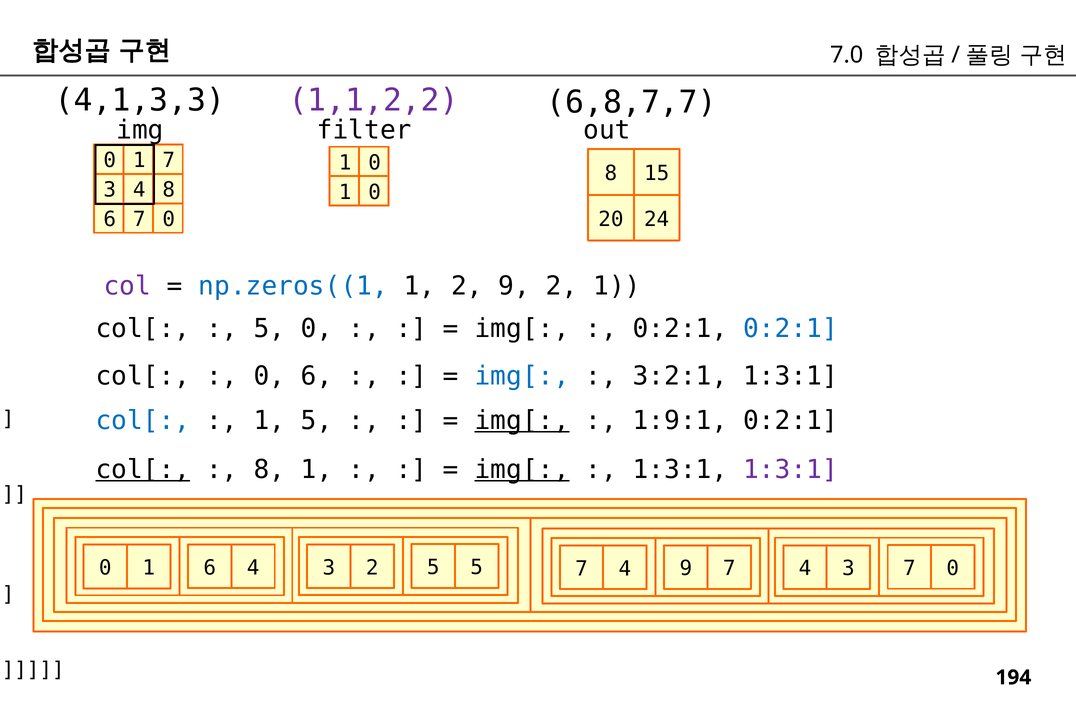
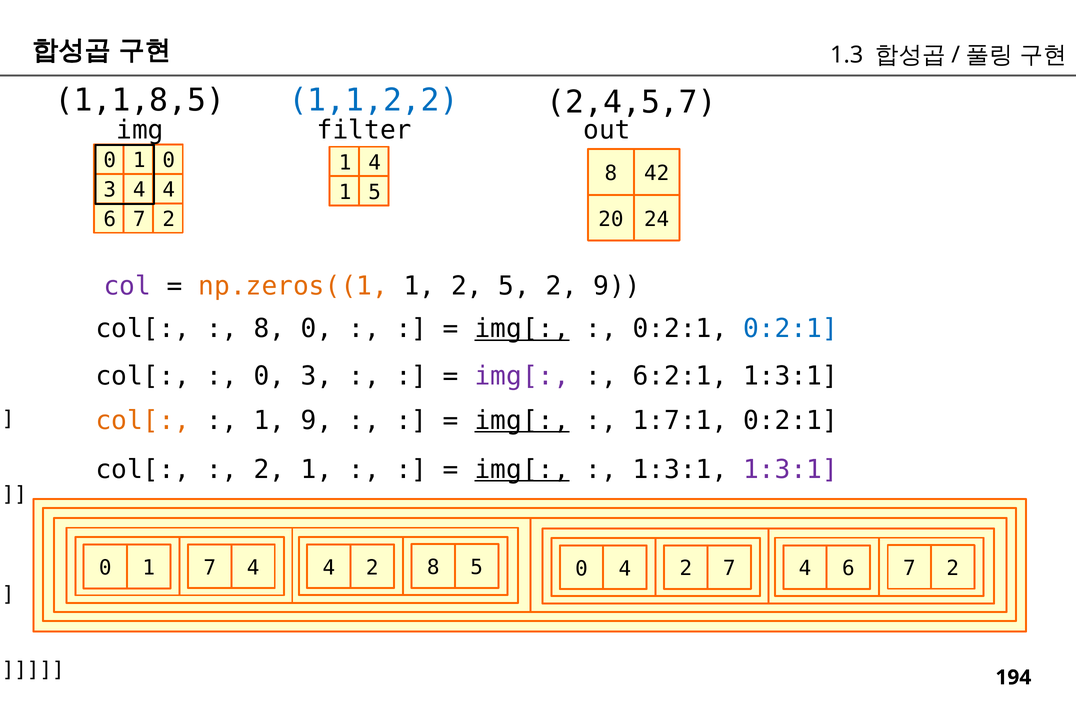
7.0: 7.0 -> 1.3 (847, 55)
4,1,3,3: 4,1,3,3 -> 1,1,8,5 (140, 100)
1,1,2,2 colour: purple -> blue (374, 100)
6,8,7,7: 6,8,7,7 -> 2,4,5,7 (632, 102)
1 7: 7 -> 0 (169, 161)
0: 0 -> 4 (375, 163)
15: 15 -> 42 (657, 174)
3 4 8: 8 -> 4 (169, 190)
0: 0 -> 5 (375, 193)
0: 0 -> 2 (169, 220)
np.zeros((1 colour: blue -> orange (293, 286)
2 9: 9 -> 5 (514, 286)
2 1: 1 -> 9 (617, 286)
5: 5 -> 8 (269, 329)
img[ underline: none -> present (522, 329)
6: 6 -> 3 (317, 377)
img[ colour: blue -> purple (522, 377)
3:2:1: 3:2:1 -> 6:2:1 (680, 377)
col[ colour: blue -> orange (143, 421)
1 5: 5 -> 9 (317, 421)
1:9:1: 1:9:1 -> 1:7:1 (680, 421)
col[ underline: present -> none (143, 470)
8: 8 -> 2 (269, 470)
1 6: 6 -> 7 (210, 568)
3: 3 -> 4 (329, 568)
2 5: 5 -> 8 (433, 568)
7: 7 -> 0 (581, 569)
9: 9 -> 2 (686, 569)
7 4 3: 3 -> 6 (848, 569)
0: 0 -> 2 (953, 569)
